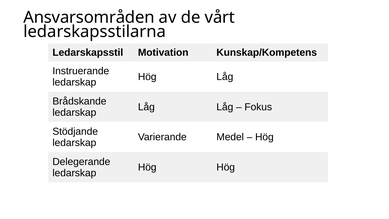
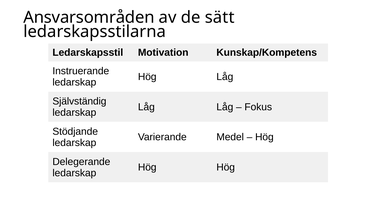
vårt: vårt -> sätt (220, 17)
Brådskande: Brådskande -> Självständig (79, 101)
